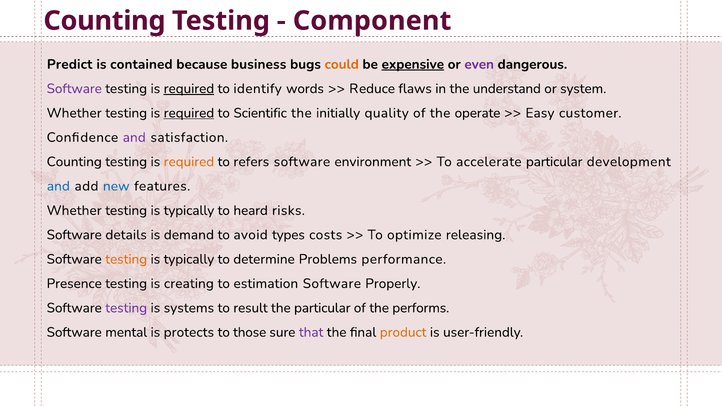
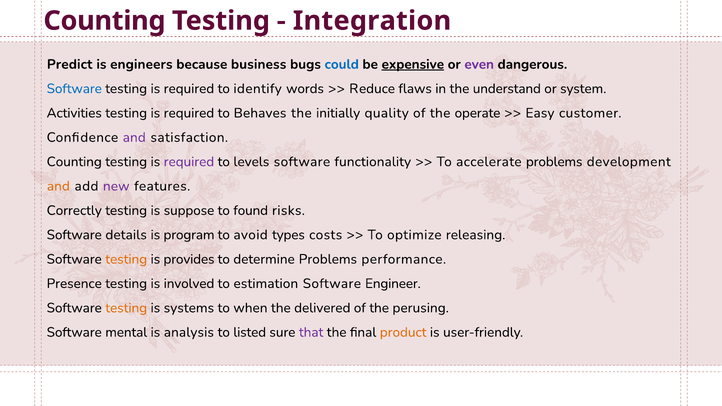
Component: Component -> Integration (372, 21)
contained: contained -> engineers (141, 64)
could colour: orange -> blue (342, 64)
Software colour: purple -> blue (74, 89)
required underline: present -> none (189, 89)
Whether: Whether -> Activities (74, 113)
required underline: present -> none (189, 113)
Scientific: Scientific -> Behaves (260, 113)
required colour: orange -> purple (189, 162)
refers: refers -> levels (251, 162)
environment: environment -> functionality (373, 162)
accelerate particular: particular -> problems (554, 162)
and colour: blue -> orange (58, 186)
new colour: blue -> purple (116, 186)
Whether: Whether -> Correctly (74, 210)
typically: typically -> suppose (189, 210)
heard: heard -> found (251, 210)
demand: demand -> program (189, 235)
typically: typically -> provides (189, 259)
creating: creating -> involved (189, 284)
Properly: Properly -> Engineer (393, 284)
testing colour: purple -> orange (126, 308)
result: result -> when (250, 308)
the particular: particular -> delivered (322, 308)
performs: performs -> perusing (421, 308)
protects: protects -> analysis (189, 332)
those: those -> listed (250, 332)
